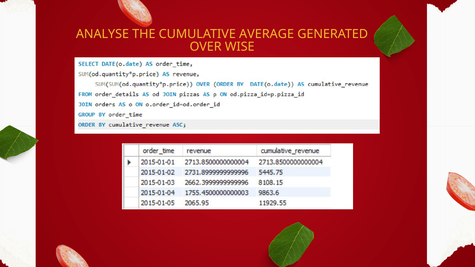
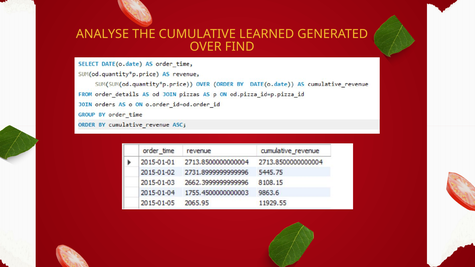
AVERAGE: AVERAGE -> LEARNED (267, 34)
WISE: WISE -> FIND (240, 47)
